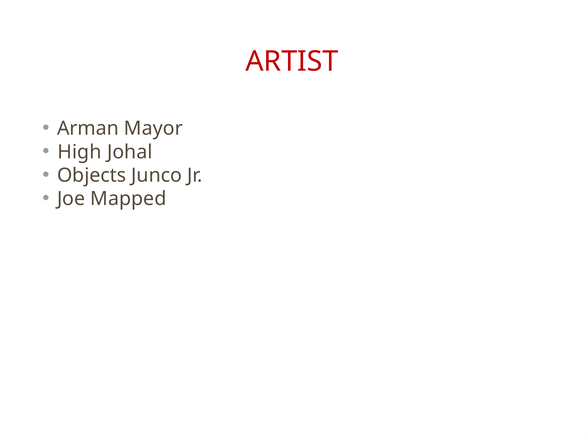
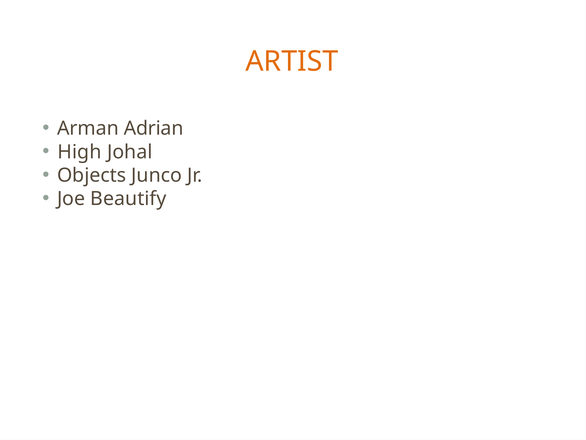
ARTIST colour: red -> orange (292, 61)
Mayor: Mayor -> Adrian (154, 128)
Mapped: Mapped -> Beautify (128, 199)
